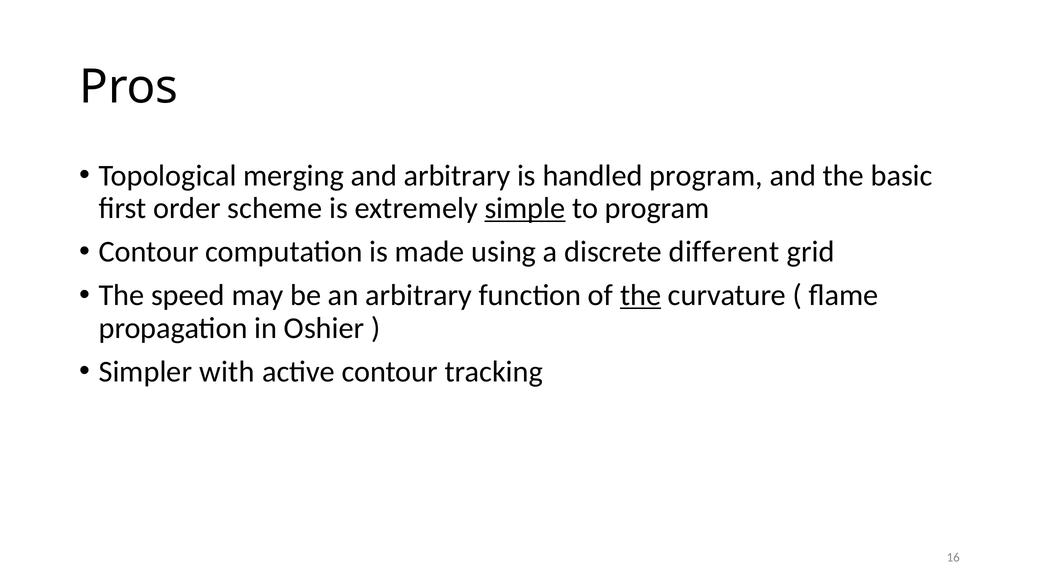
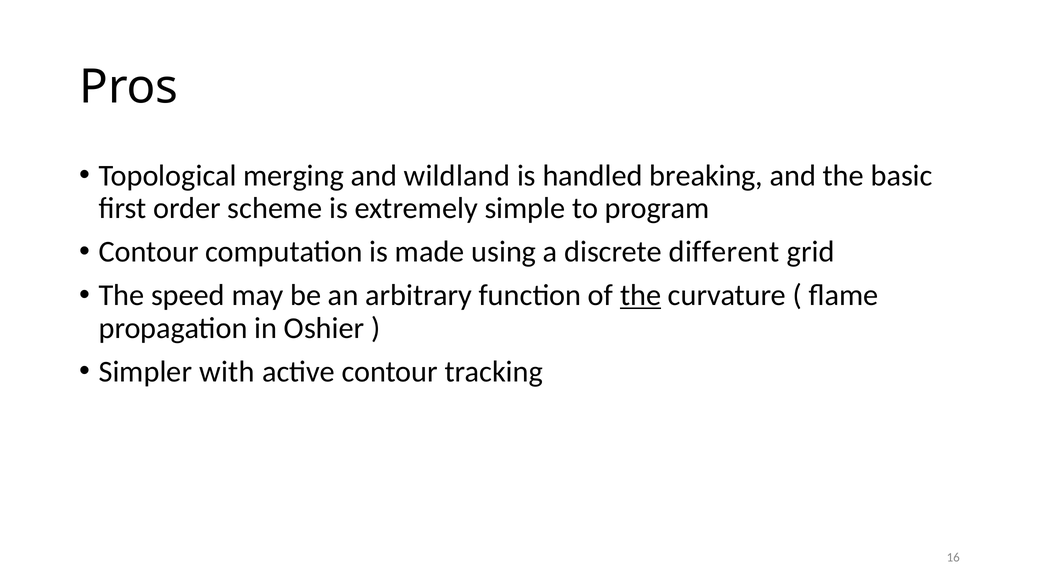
and arbitrary: arbitrary -> wildland (457, 176)
handled program: program -> breaking (706, 176)
simple underline: present -> none (525, 208)
